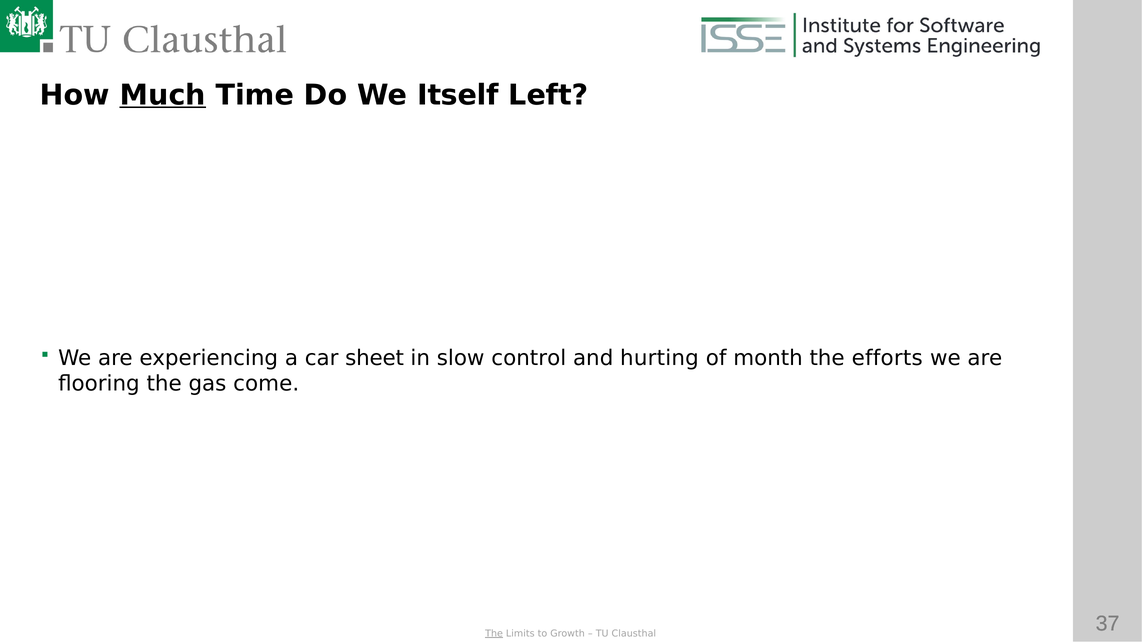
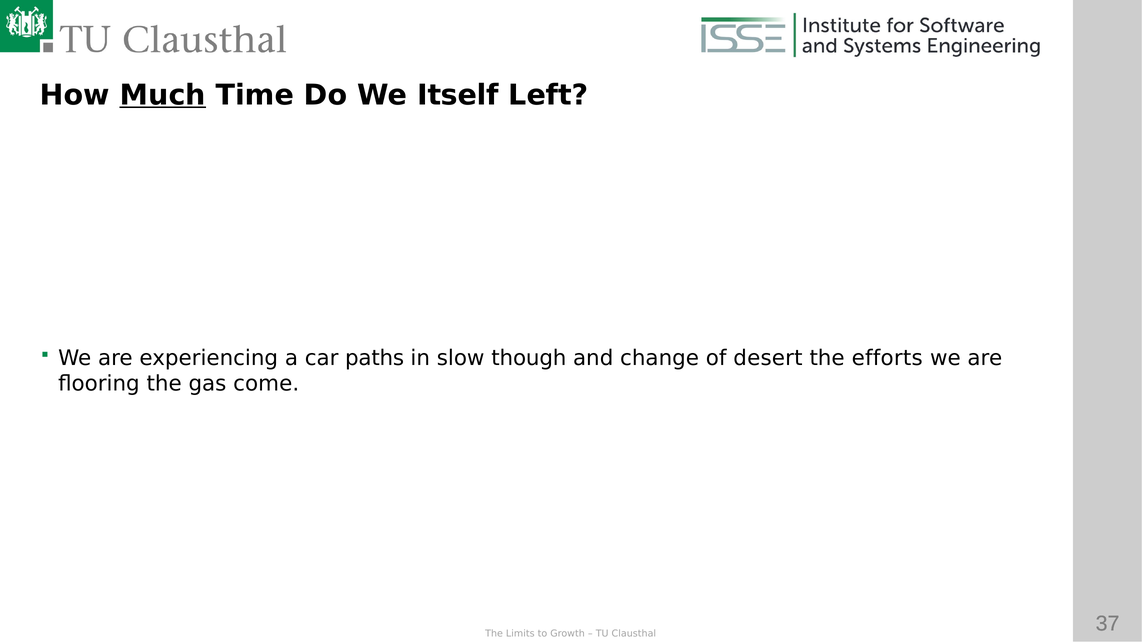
sheet: sheet -> paths (375, 358)
control: control -> though (529, 358)
hurting: hurting -> change (660, 358)
month: month -> desert (768, 358)
The underline: present -> none (494, 633)
